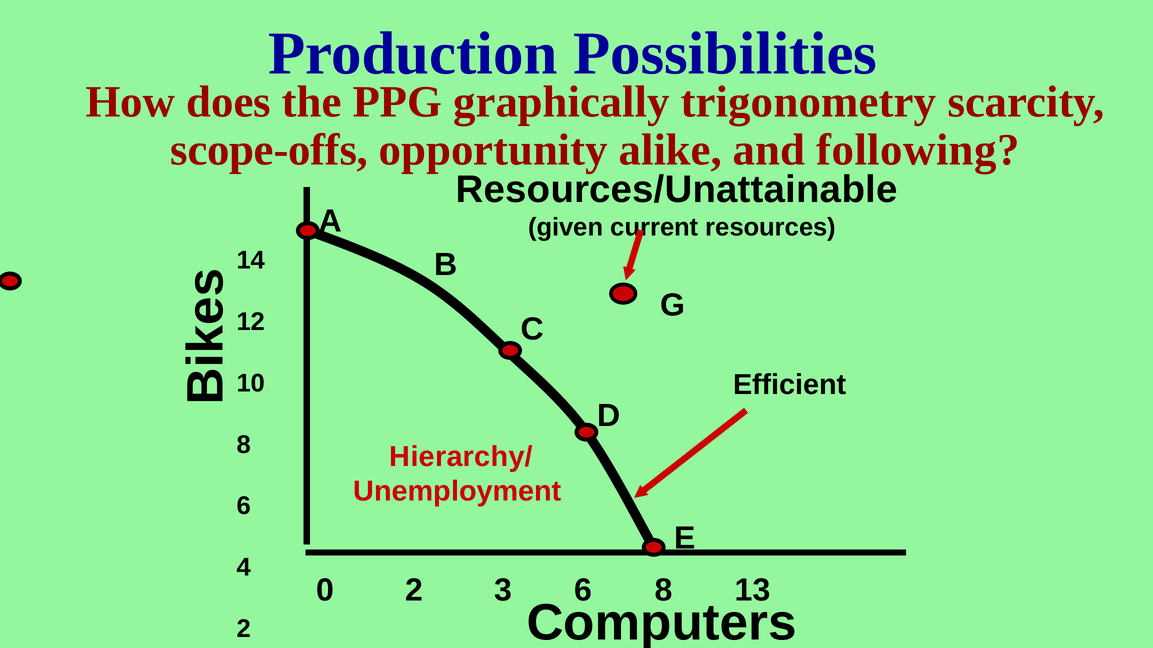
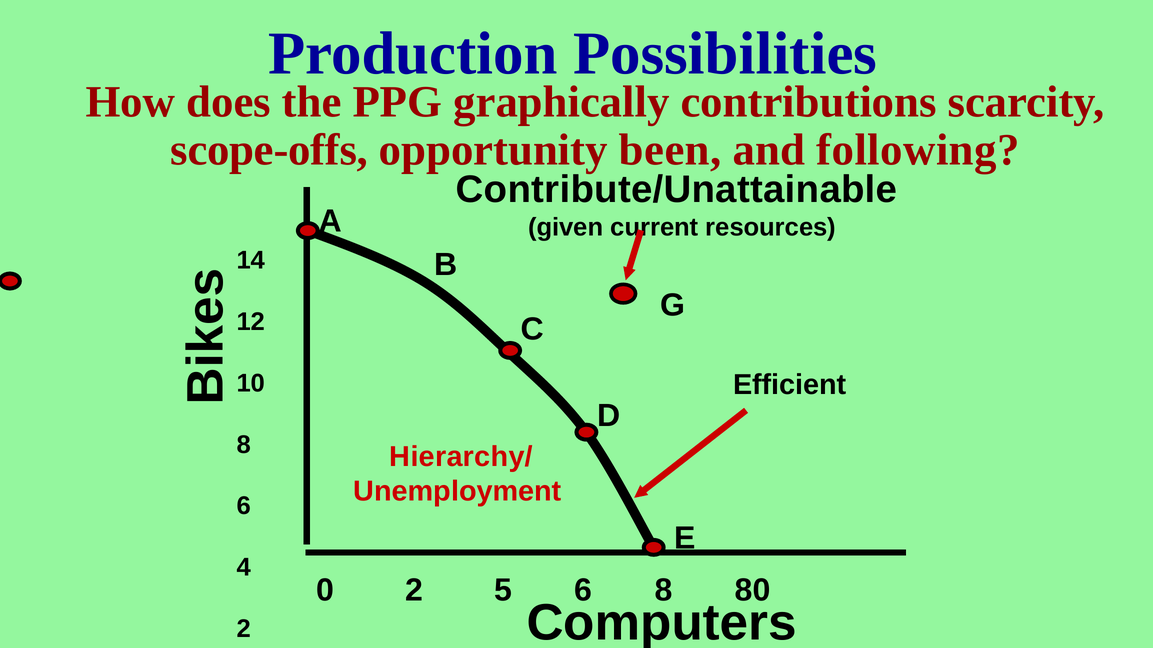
trigonometry: trigonometry -> contributions (809, 102)
alike: alike -> been (670, 150)
Resources/Unattainable: Resources/Unattainable -> Contribute/Unattainable (677, 190)
3: 3 -> 5 (503, 591)
13: 13 -> 80 (753, 591)
